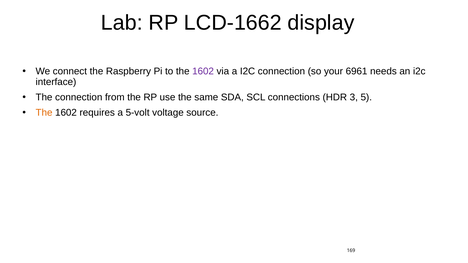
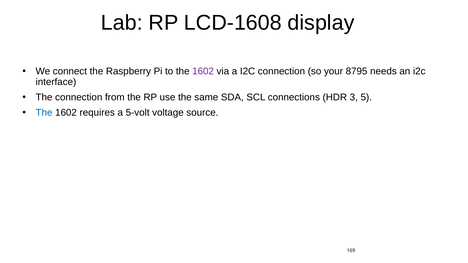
LCD-1662: LCD-1662 -> LCD-1608 (233, 23)
6961: 6961 -> 8795 (357, 71)
The colour: orange -> blue (44, 113)
